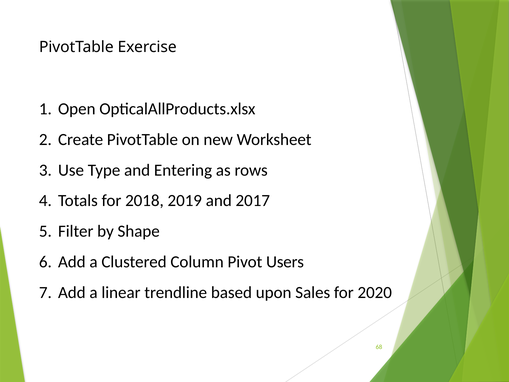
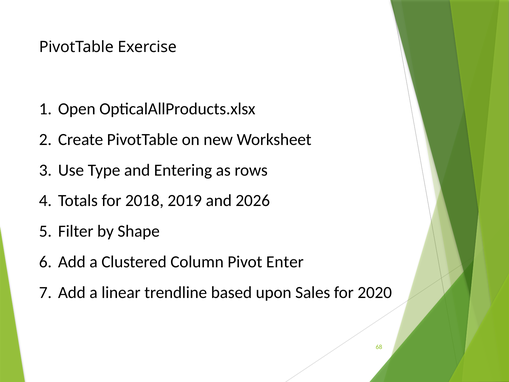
2017: 2017 -> 2026 (253, 201)
Users: Users -> Enter (285, 262)
